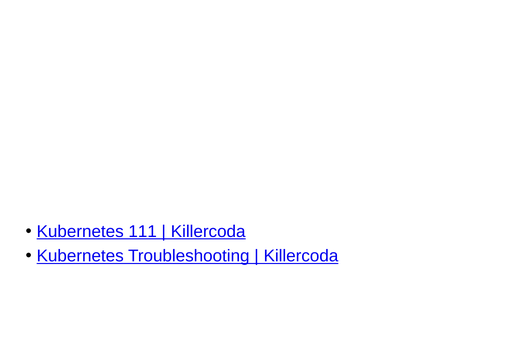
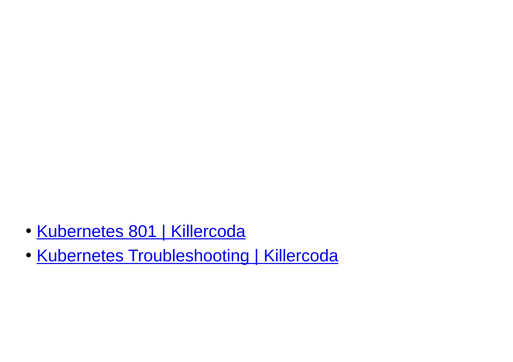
111: 111 -> 801 (143, 232)
